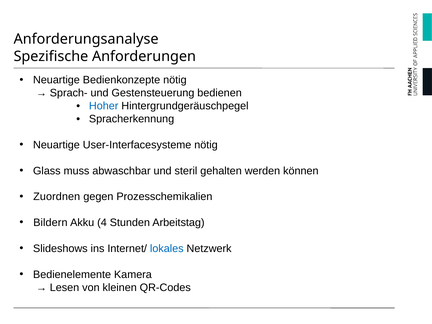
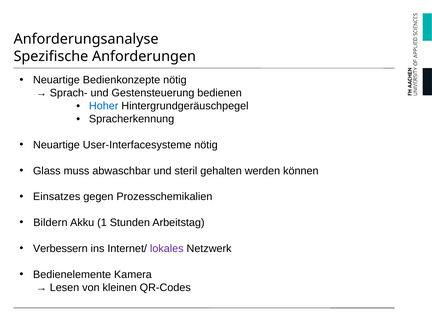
Zuordnen: Zuordnen -> Einsatzes (57, 197)
4: 4 -> 1 (102, 223)
Slideshows: Slideshows -> Verbessern (60, 249)
lokales colour: blue -> purple (167, 249)
